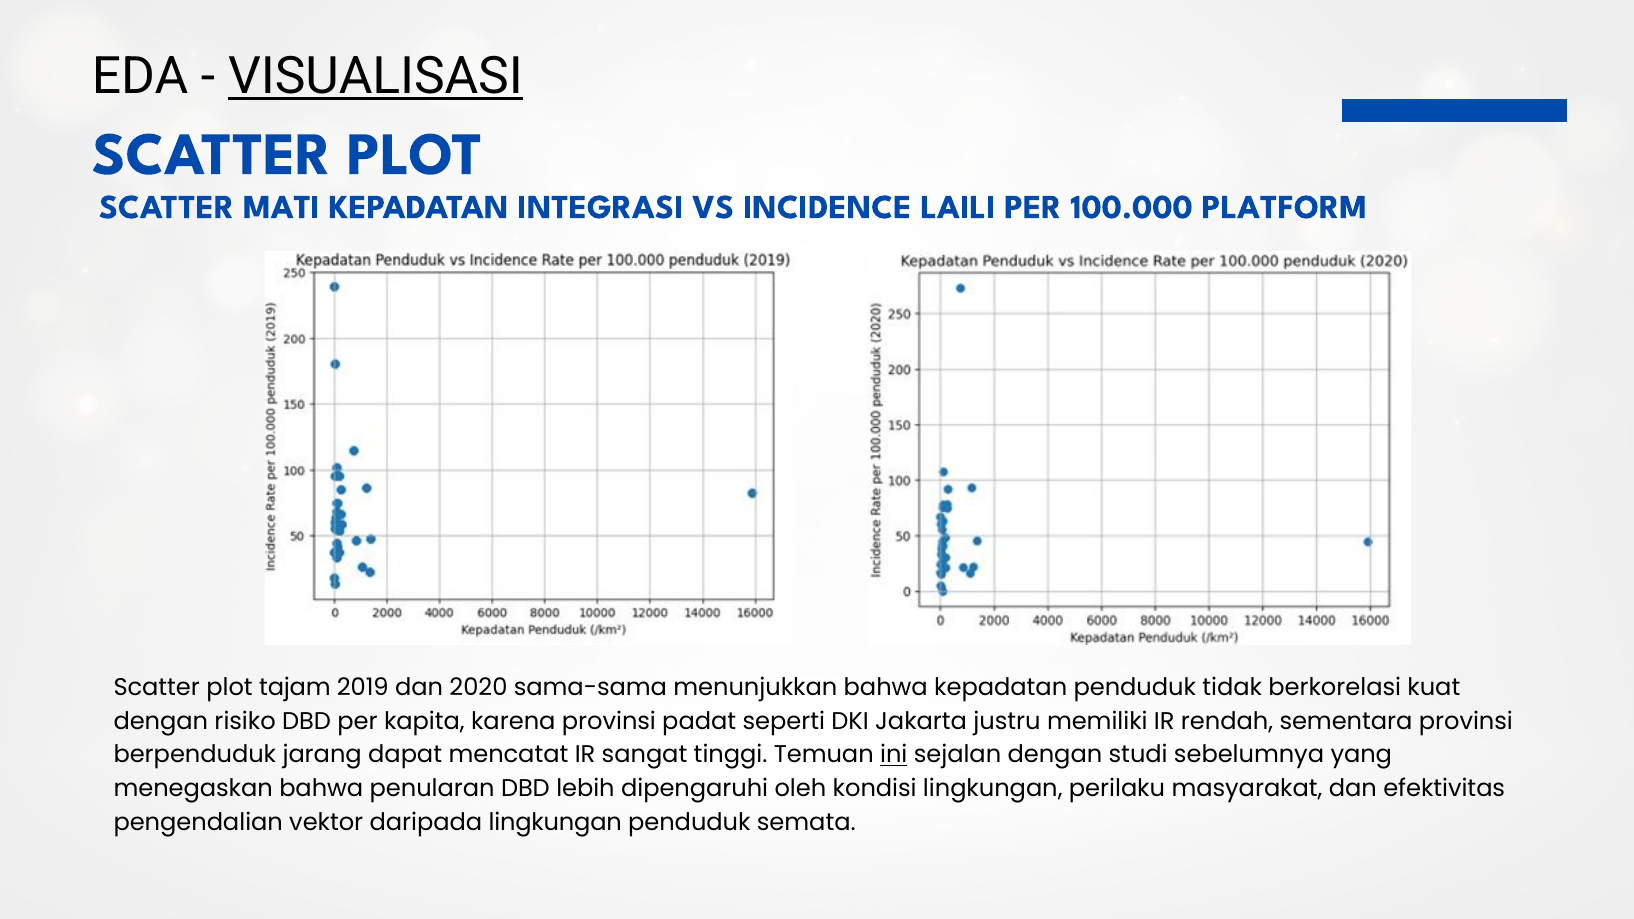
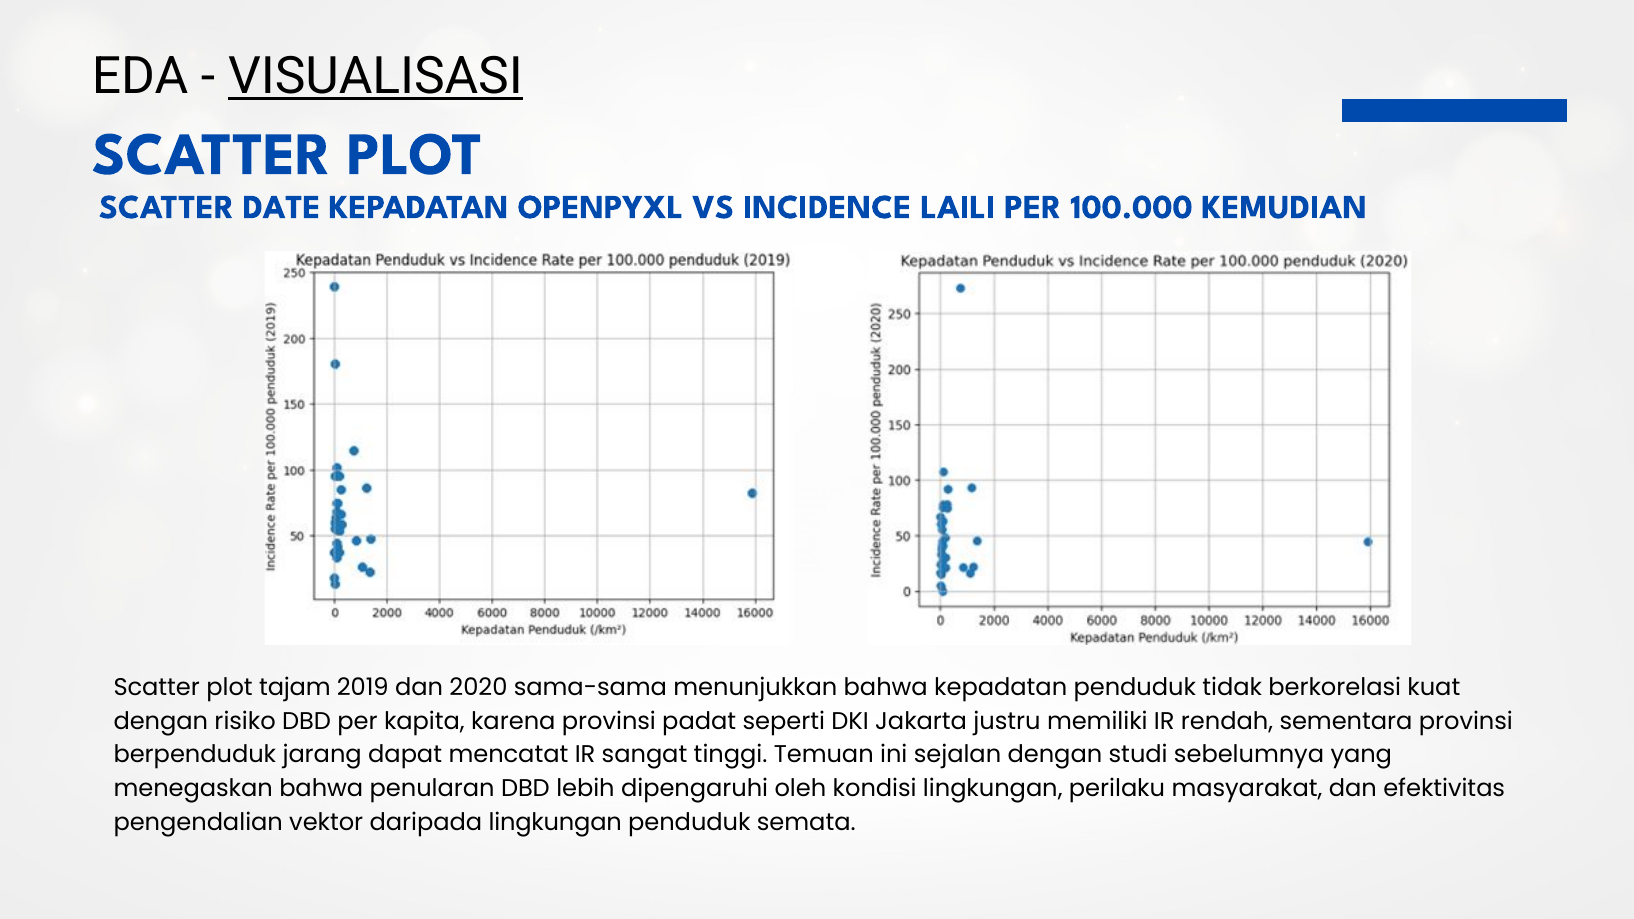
MATI: MATI -> DATE (282, 207)
INTEGRASI: INTEGRASI -> OPENPYXL (600, 207)
PLATFORM: PLATFORM -> KEMUDIAN (1284, 207)
ini underline: present -> none (894, 755)
